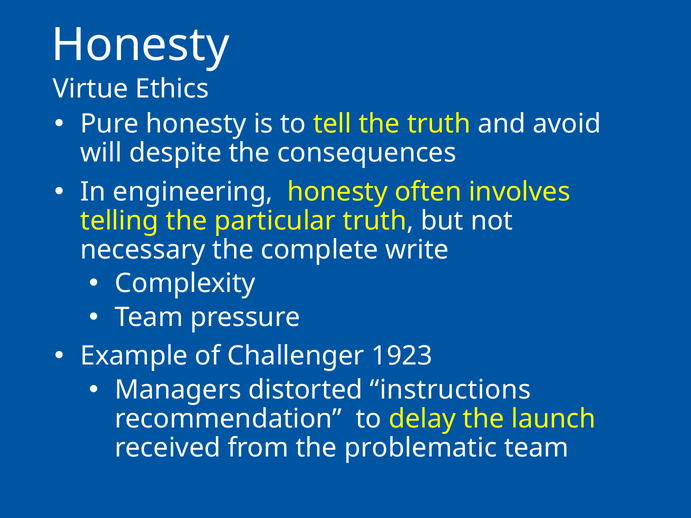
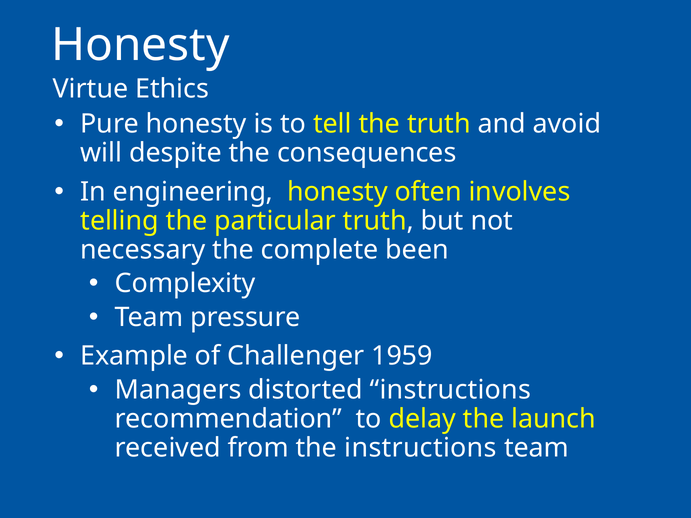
write: write -> been (417, 250)
1923: 1923 -> 1959 (402, 356)
the problematic: problematic -> instructions (420, 448)
